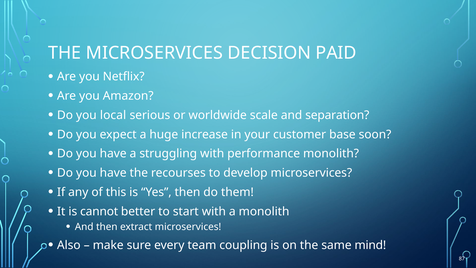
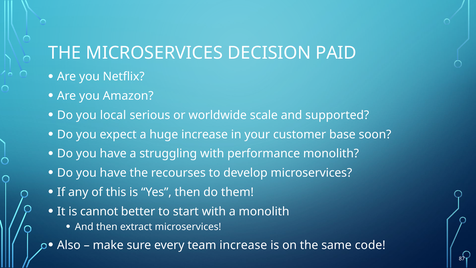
separation: separation -> supported (337, 115)
team coupling: coupling -> increase (243, 245)
mind: mind -> code (370, 245)
